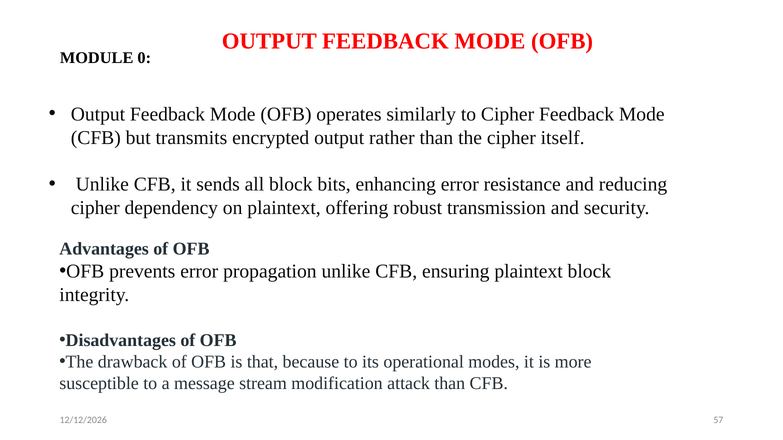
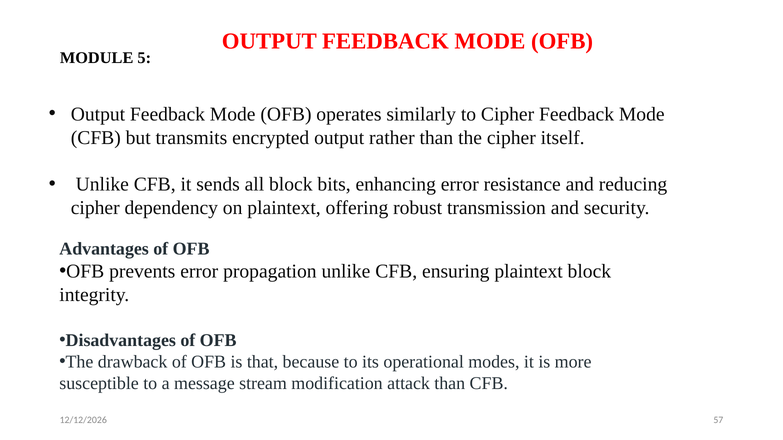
0: 0 -> 5 (144, 58)
